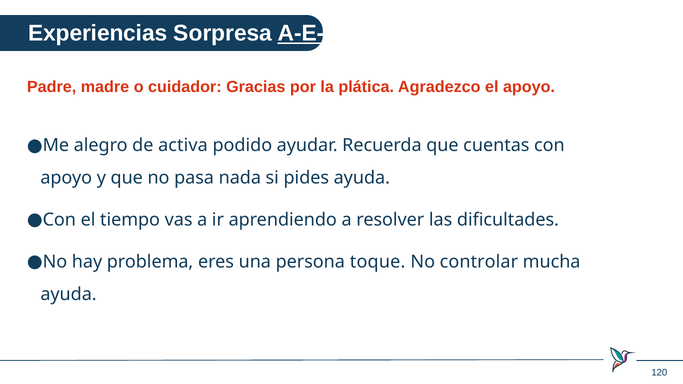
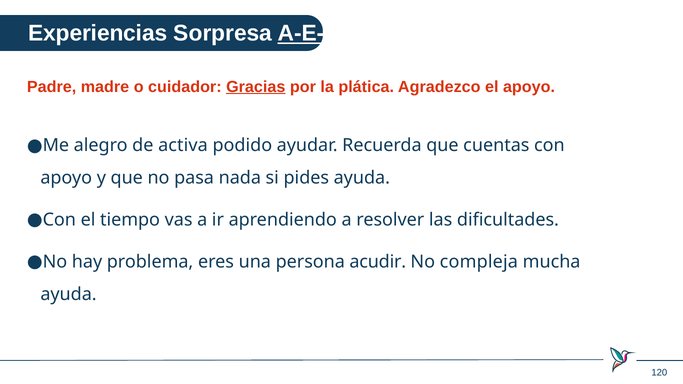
Gracias underline: none -> present (256, 87)
toque: toque -> acudir (378, 262)
controlar: controlar -> compleja (479, 262)
